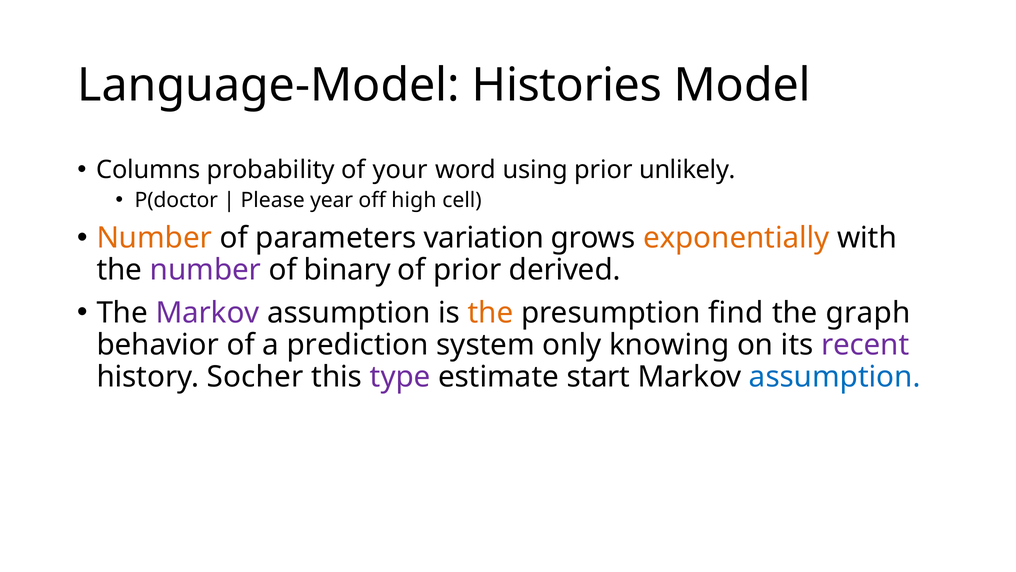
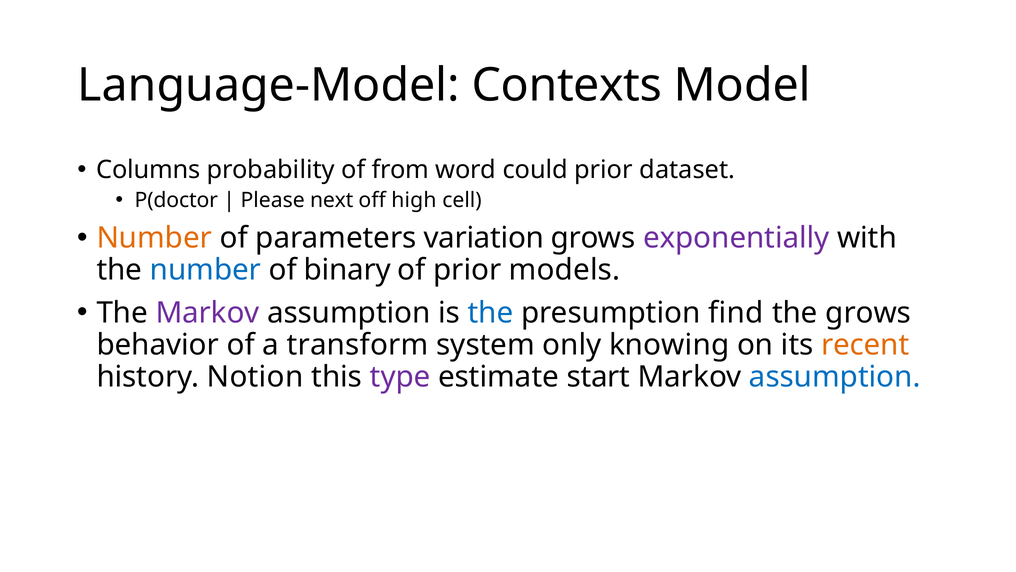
Histories: Histories -> Contexts (567, 85)
your: your -> from (400, 170)
using: using -> could (535, 170)
unlikely: unlikely -> dataset (687, 170)
year: year -> next (332, 200)
exponentially colour: orange -> purple (736, 238)
number colour: purple -> blue (206, 270)
derived: derived -> models (565, 270)
the colour: orange -> blue (491, 313)
the graph: graph -> grows (868, 313)
prediction: prediction -> transform (358, 345)
recent colour: purple -> orange (865, 345)
Socher: Socher -> Notion (255, 377)
